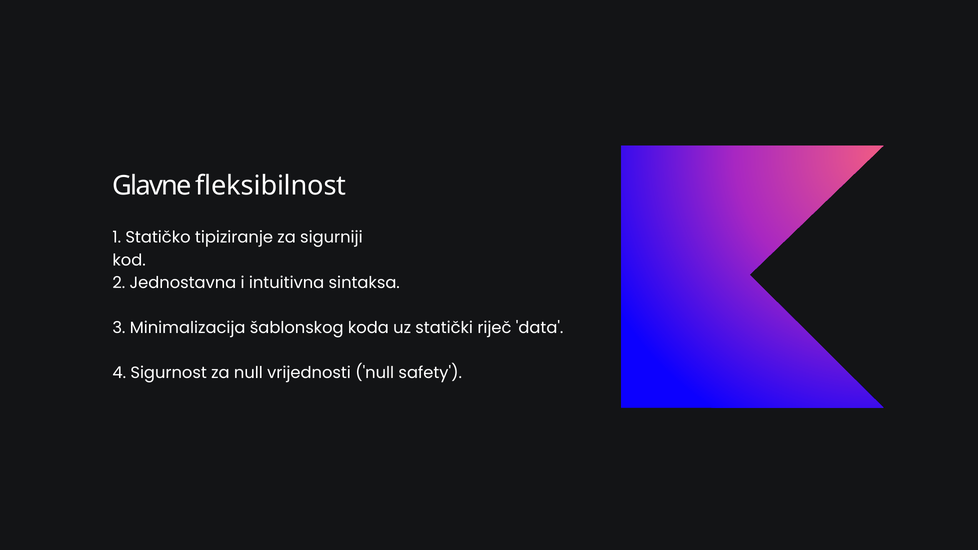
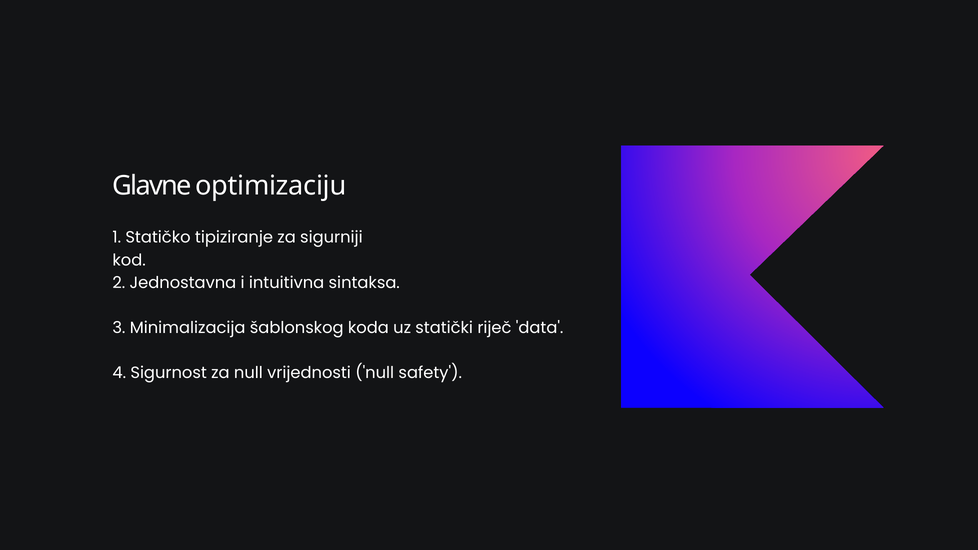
fleksibilnost: fleksibilnost -> optimizaciju (271, 186)
